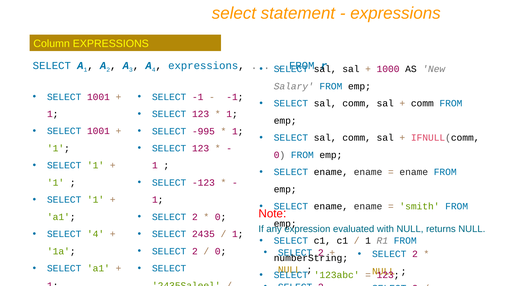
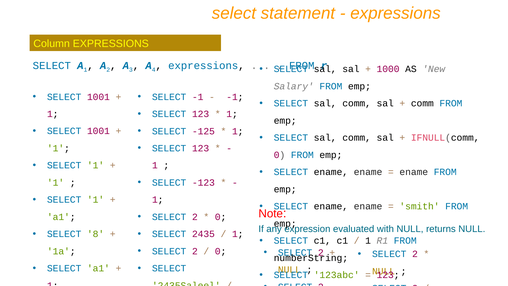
-995: -995 -> -125 (203, 131)
SELECT 4: 4 -> 8 (96, 234)
